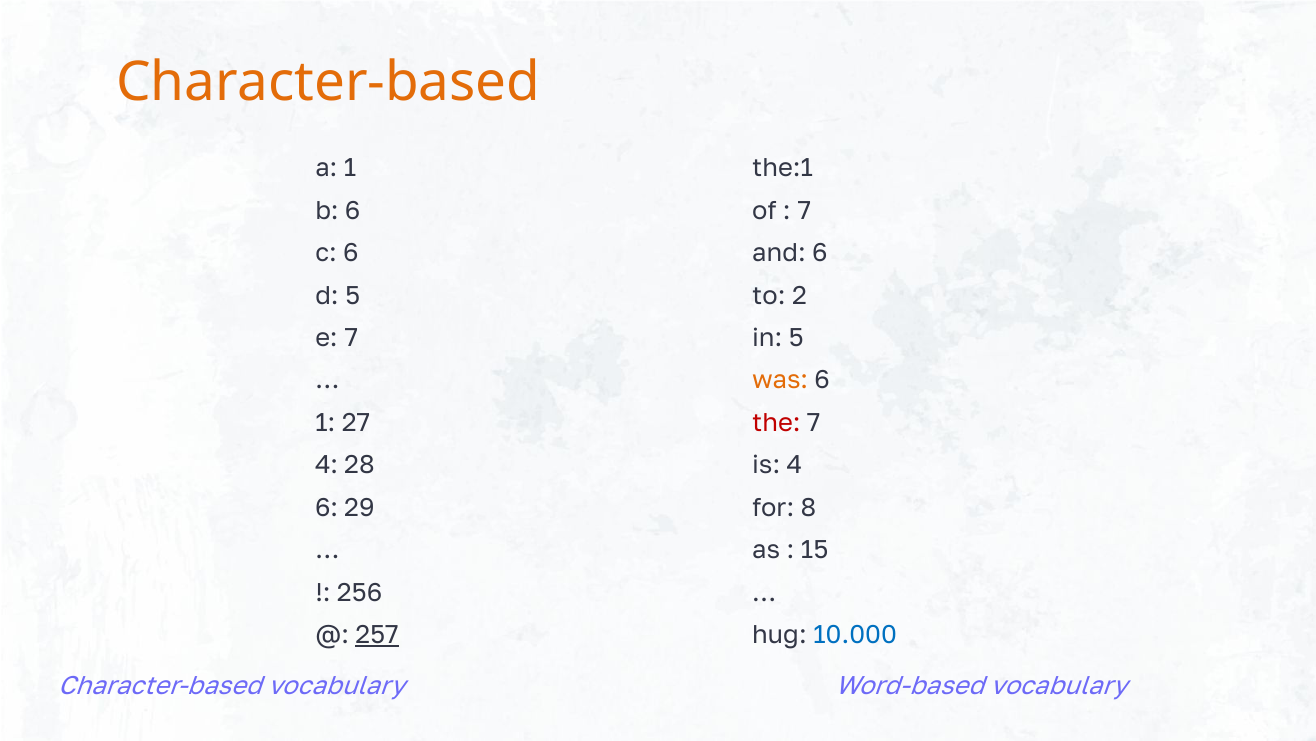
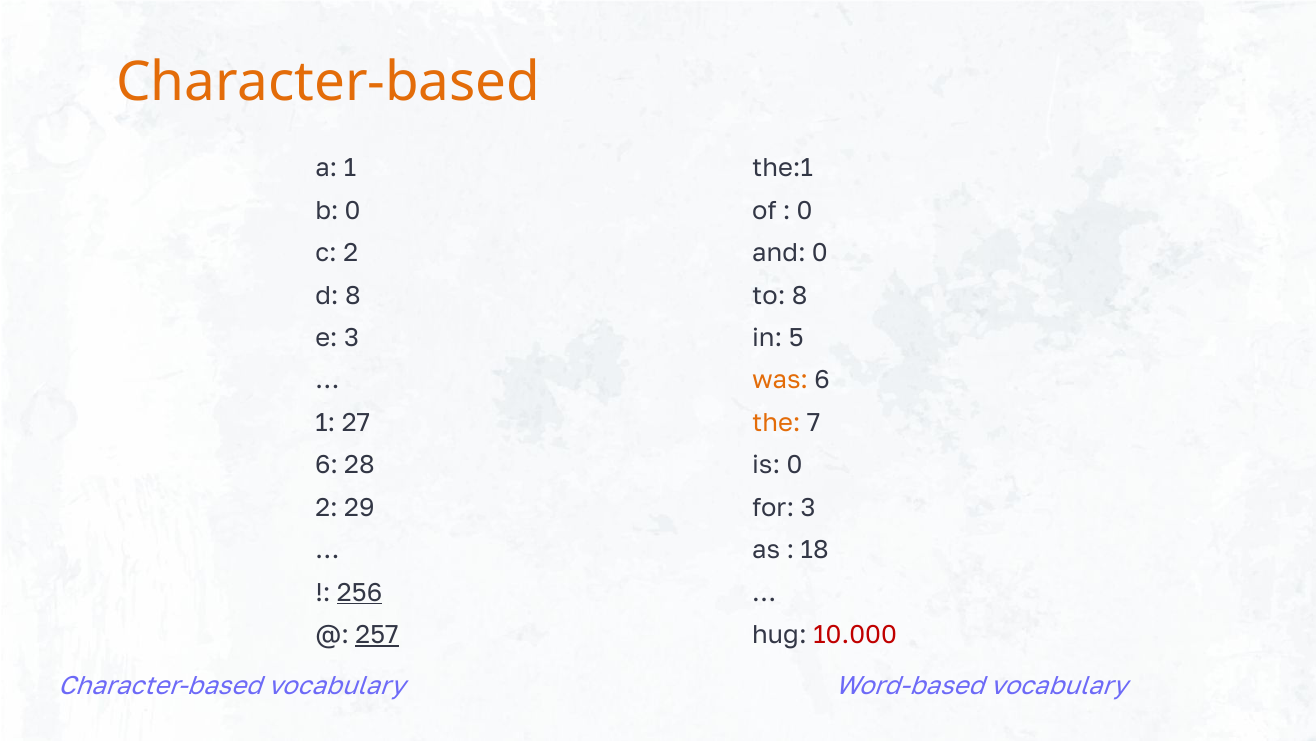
b 6: 6 -> 0 (353, 211)
7: 7 -> 0 (805, 211)
c 6: 6 -> 2 (351, 253)
and 6: 6 -> 0 (820, 253)
d 5: 5 -> 8 (353, 295)
to 2: 2 -> 8 (800, 295)
e 7: 7 -> 3 (352, 338)
the colour: red -> orange (776, 423)
4: 4 -> 6 (327, 465)
is 4: 4 -> 0 (795, 465)
6: 6 -> 2 (327, 507)
for 8: 8 -> 3 (808, 507)
15: 15 -> 18 (815, 550)
256 underline: none -> present (360, 592)
10.000 colour: blue -> red (855, 634)
